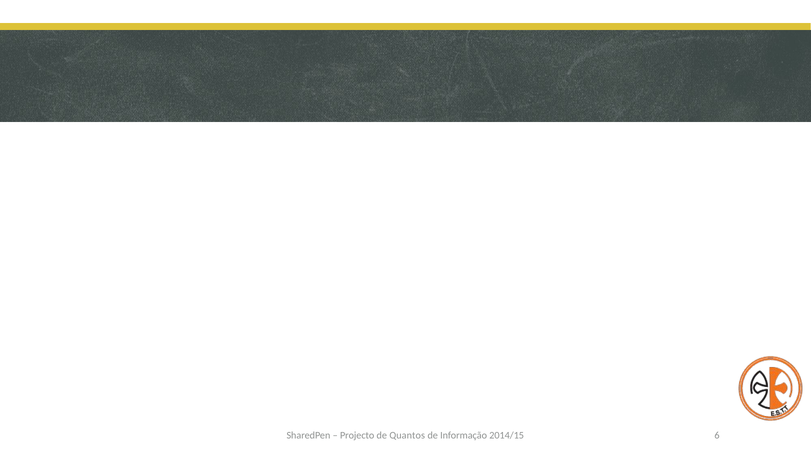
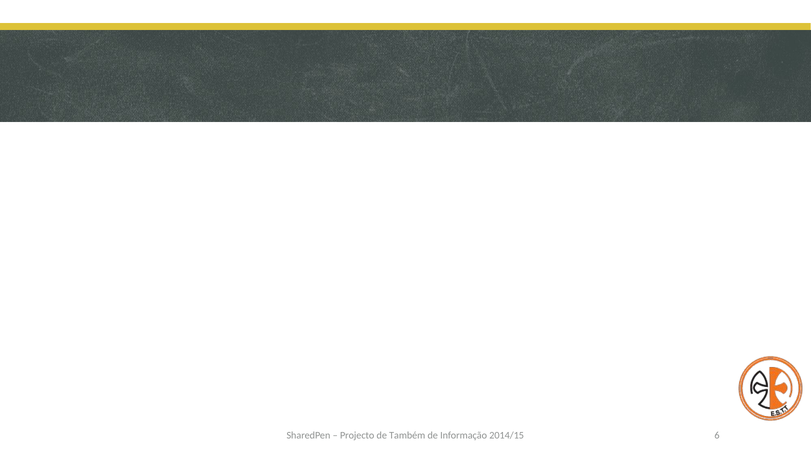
Quantos: Quantos -> Também (407, 436)
